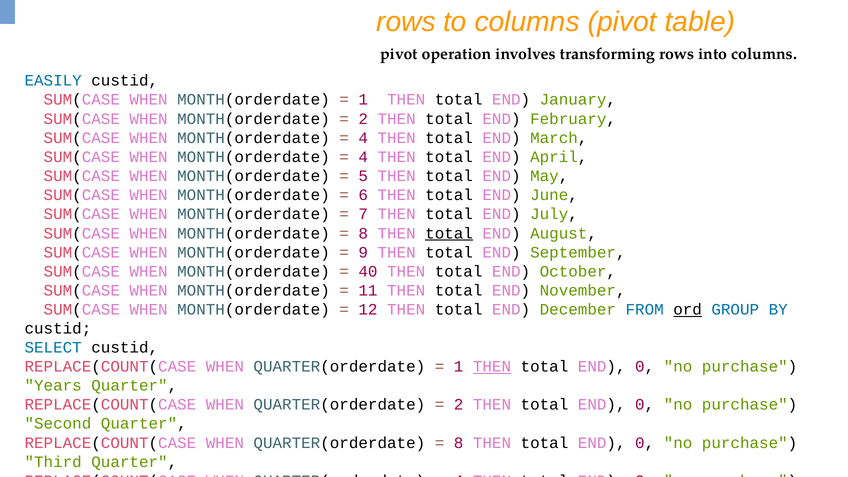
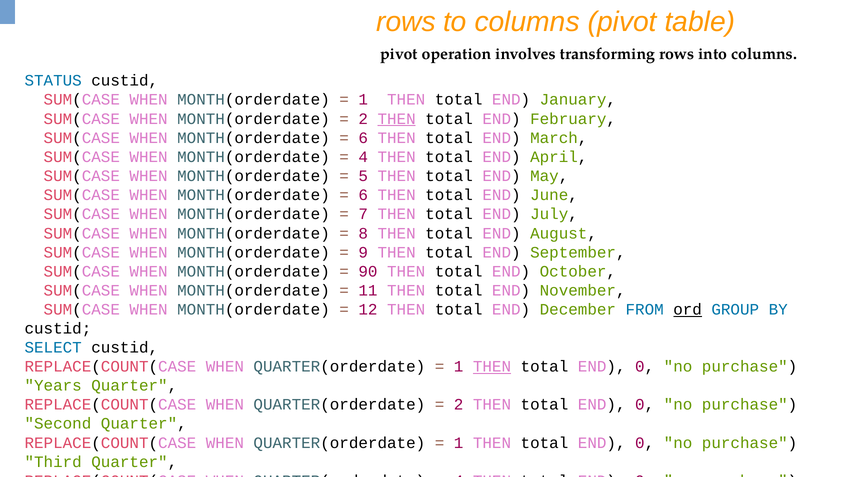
EASILY: EASILY -> STATUS (53, 81)
THEN underline: none -> present (397, 119)
4: 4 -> 6 (363, 138)
total underline: present -> none (449, 233)
40: 40 -> 90 (368, 271)
8: 8 -> 1 (459, 443)
